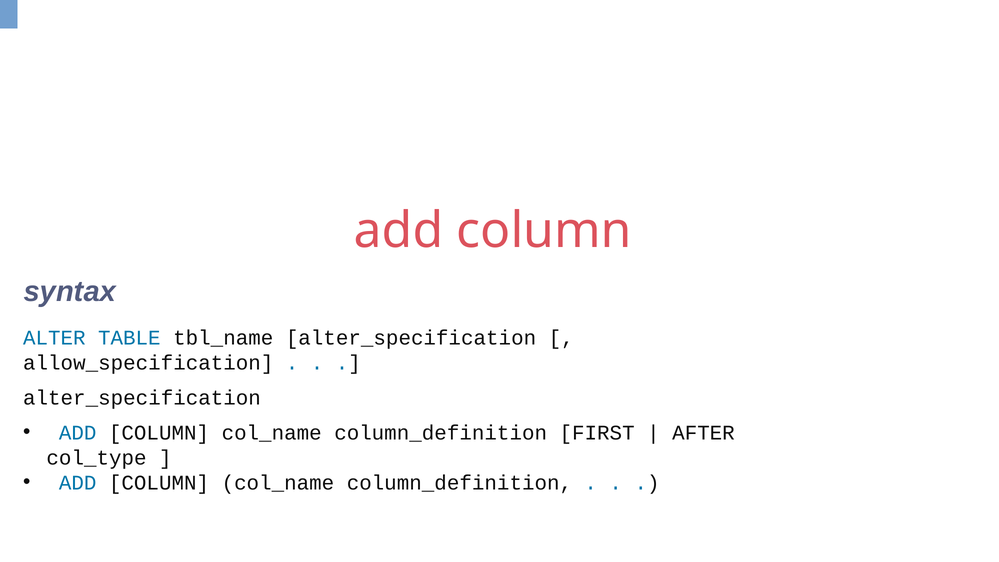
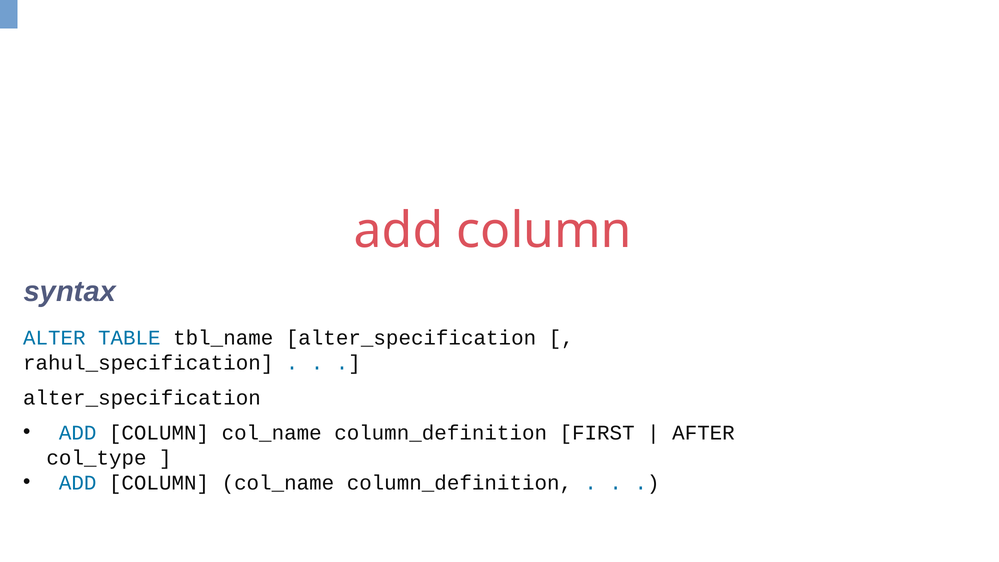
allow_specification: allow_specification -> rahul_specification (148, 363)
